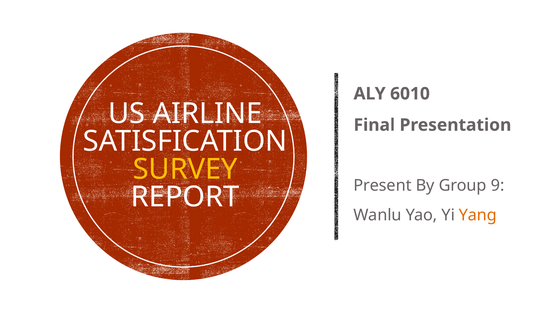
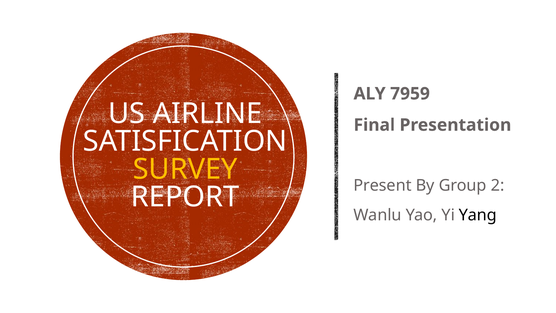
6010: 6010 -> 7959 (410, 94)
9: 9 -> 2 (498, 185)
Yang colour: orange -> black (478, 215)
